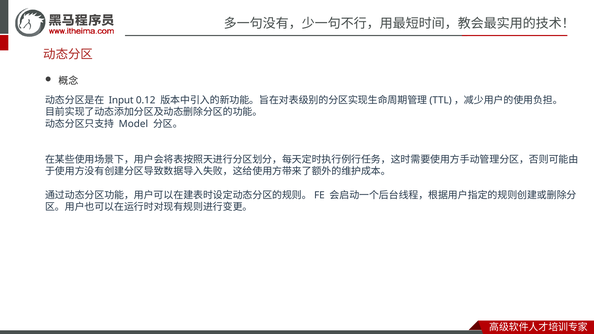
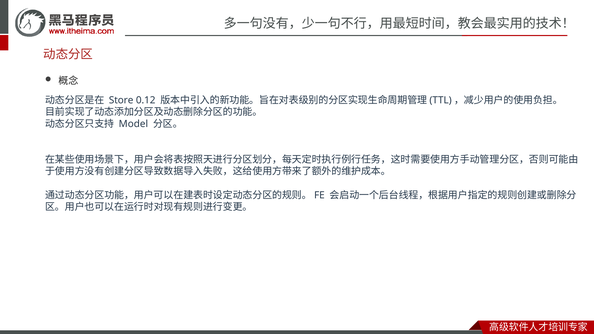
Input: Input -> Store (121, 100)
